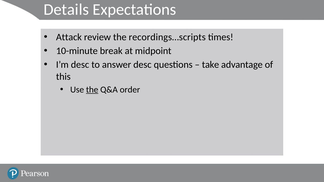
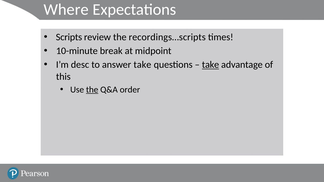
Details: Details -> Where (66, 10)
Attack: Attack -> Scripts (69, 37)
answer desc: desc -> take (142, 65)
take underline: none -> present (211, 65)
